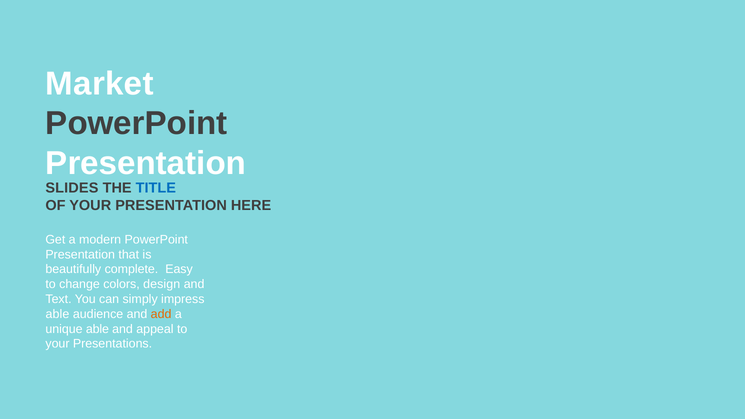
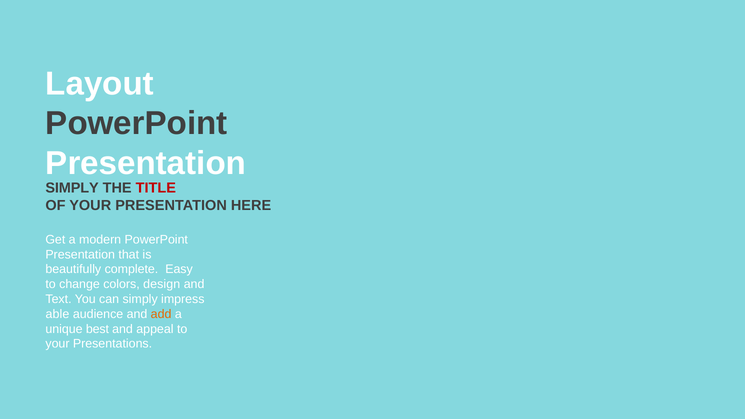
Market: Market -> Layout (100, 84)
SLIDES: SLIDES -> SIMPLY (72, 188)
TITLE colour: blue -> red (156, 188)
unique able: able -> best (97, 329)
